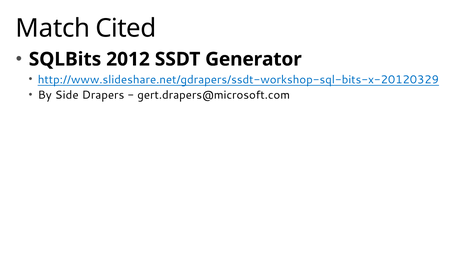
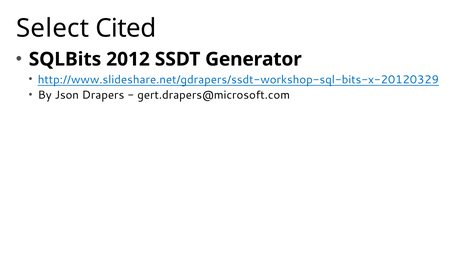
Match: Match -> Select (53, 28)
Side: Side -> Json (67, 95)
